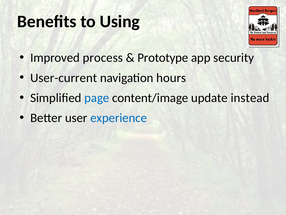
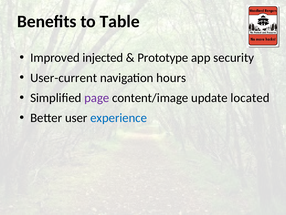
Using: Using -> Table (120, 21)
process: process -> injected (103, 58)
page colour: blue -> purple (97, 98)
instead: instead -> located (250, 98)
